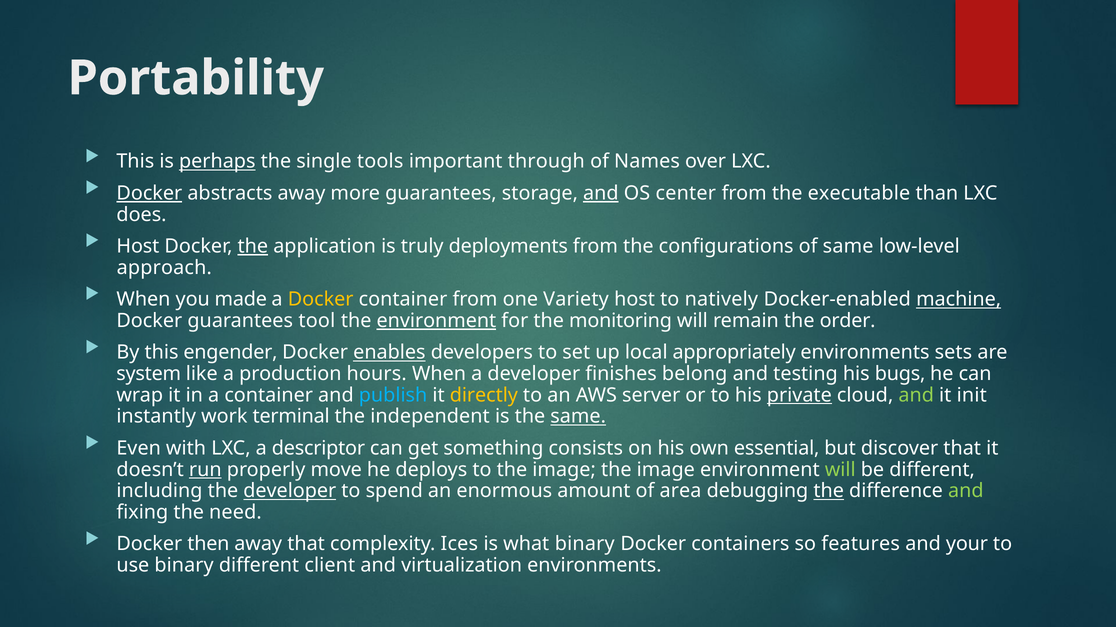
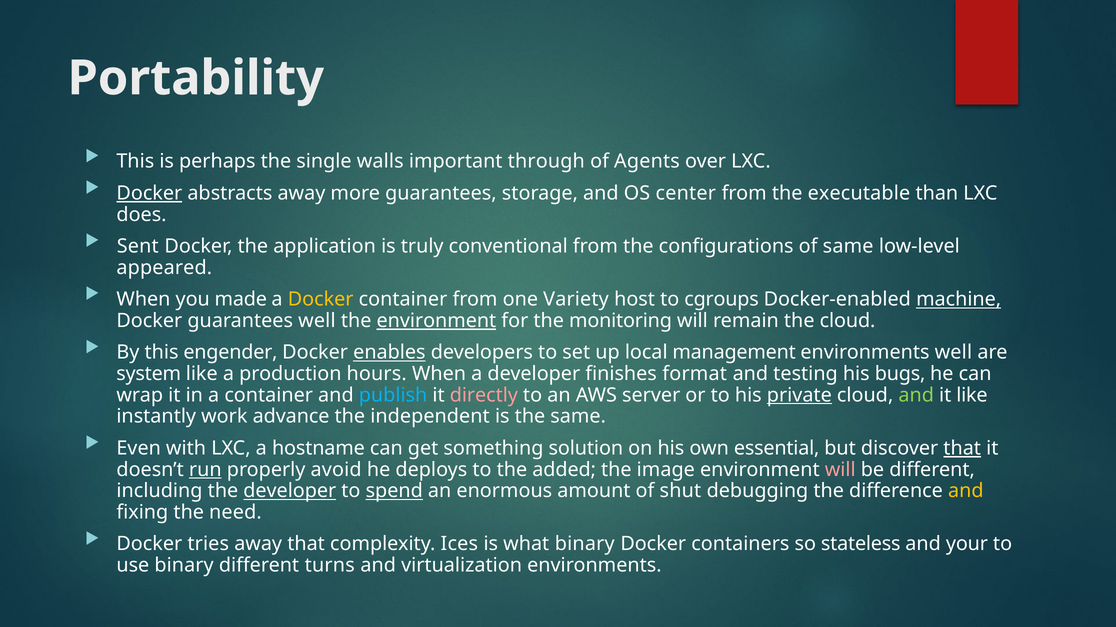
perhaps underline: present -> none (217, 162)
tools: tools -> walls (380, 162)
Names: Names -> Agents (647, 162)
and underline: present -> none (601, 193)
Host: Host -> Sent (138, 247)
the underline: present -> none (253, 247)
deployments: deployments -> conventional (508, 247)
approach: approach -> appeared (164, 268)
natively: natively -> cgroups (722, 300)
guarantees tool: tool -> well (317, 321)
the order: order -> cloud (848, 321)
appropriately: appropriately -> management (734, 353)
environments sets: sets -> well (953, 353)
belong: belong -> format (695, 374)
directly colour: yellow -> pink (484, 396)
it init: init -> like (972, 396)
terminal: terminal -> advance (291, 417)
same underline: present -> none (578, 417)
descriptor: descriptor -> hostname (318, 449)
consists: consists -> solution (586, 449)
that underline: none -> present (962, 449)
move: move -> avoid (336, 470)
to the image: image -> added (564, 470)
will colour: light green -> pink (840, 470)
spend underline: none -> present (394, 491)
area: area -> shut (680, 491)
the underline: present -> none (829, 491)
and colour: light green -> yellow (966, 491)
then: then -> tries (208, 545)
features: features -> stateless (861, 545)
client: client -> turns (330, 566)
